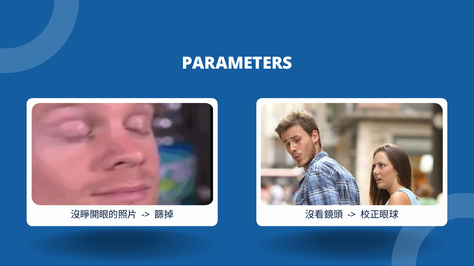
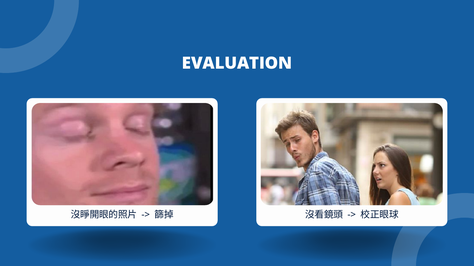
PARAMETERS: PARAMETERS -> EVALUATION (237, 64)
